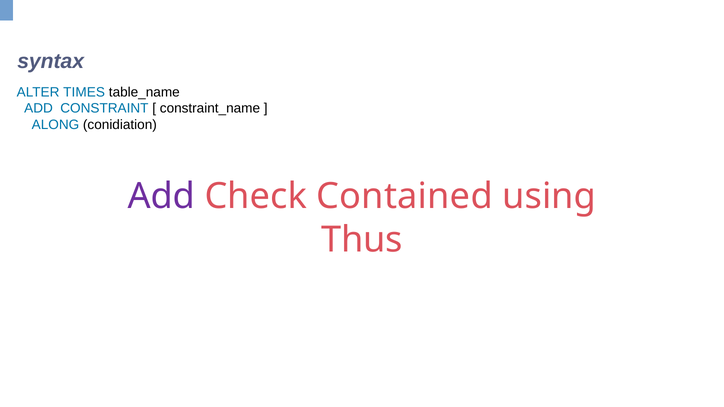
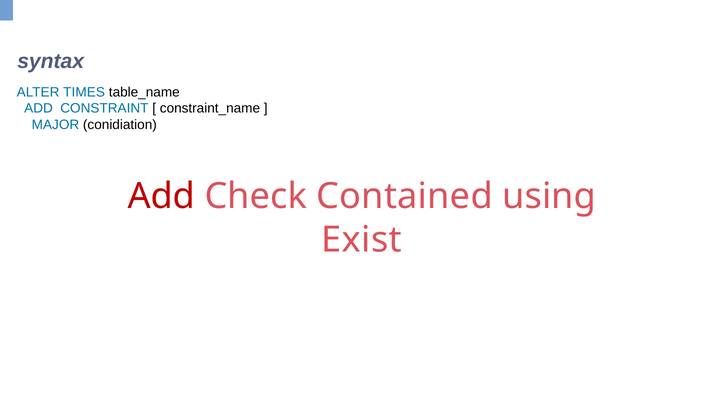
ALONG: ALONG -> MAJOR (55, 125)
Add colour: purple -> red (161, 196)
Thus: Thus -> Exist (362, 240)
